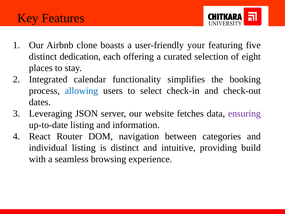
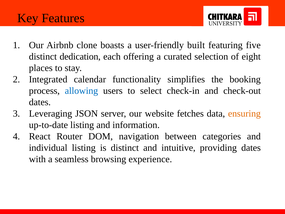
your: your -> built (196, 45)
ensuring colour: purple -> orange (244, 113)
providing build: build -> dates (251, 148)
